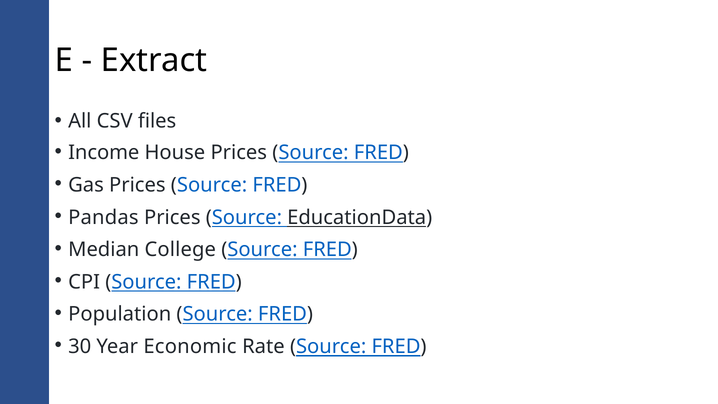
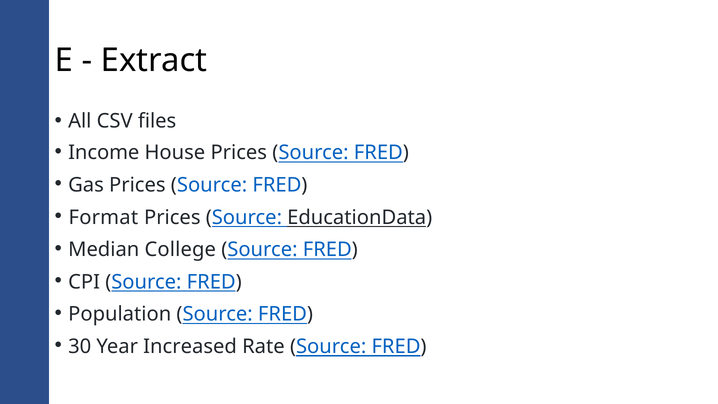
Pandas: Pandas -> Format (103, 217)
Economic: Economic -> Increased (190, 346)
